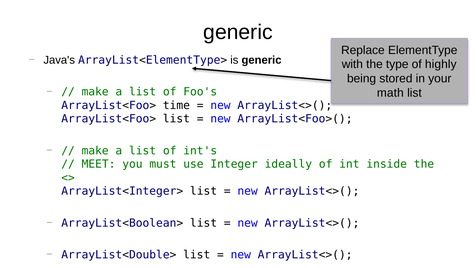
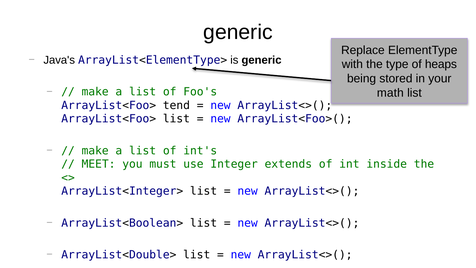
highly: highly -> heaps (441, 64)
time: time -> tend (176, 105)
ideally: ideally -> extends (288, 164)
